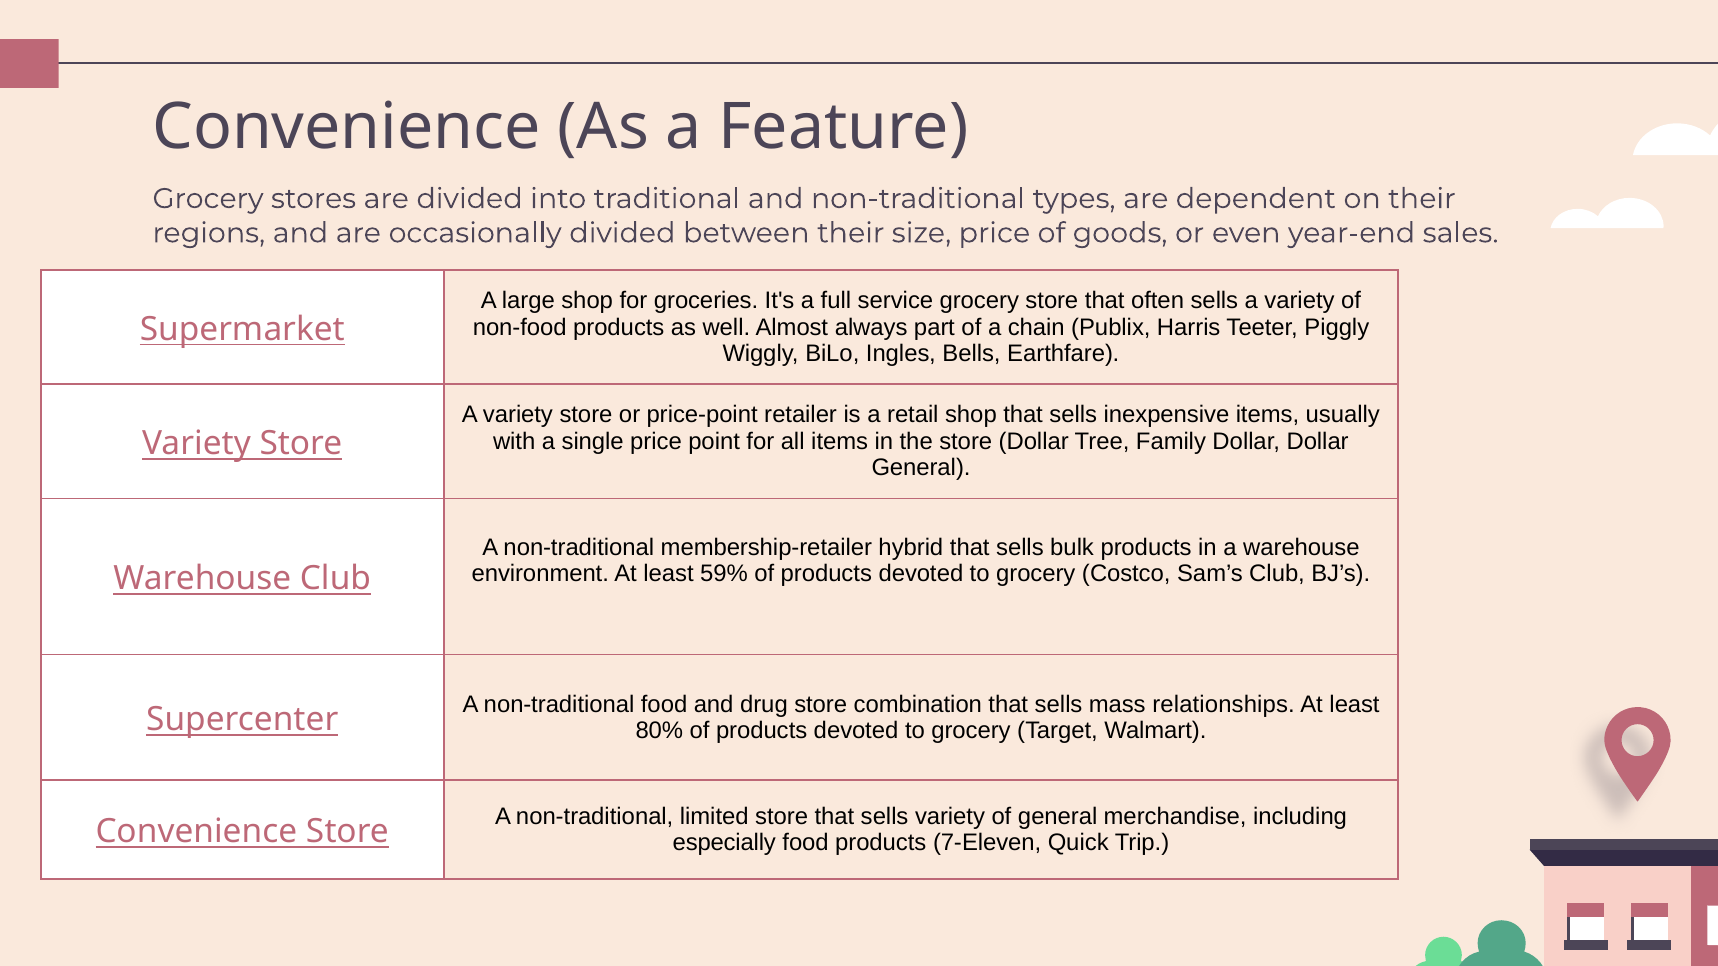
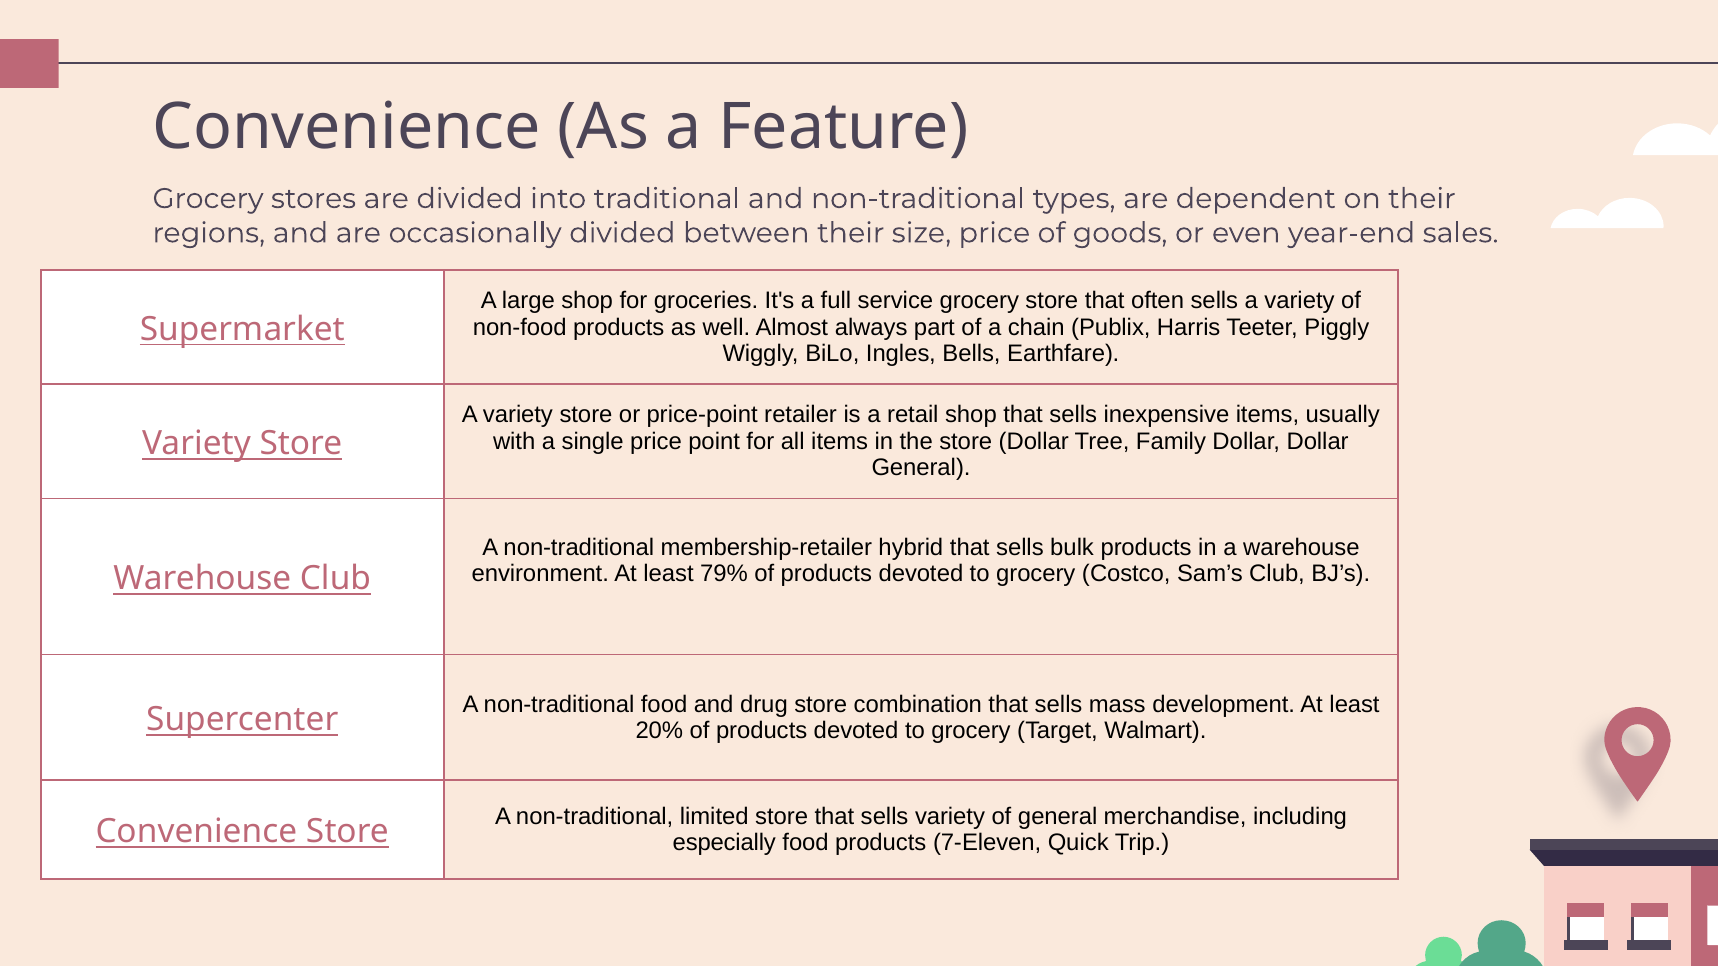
59%: 59% -> 79% (724, 574)
relationships: relationships -> development (1224, 705)
80%: 80% -> 20% (659, 731)
